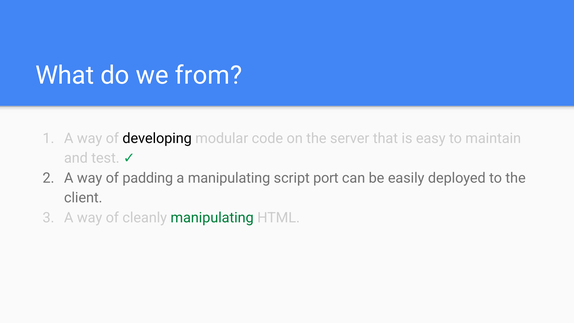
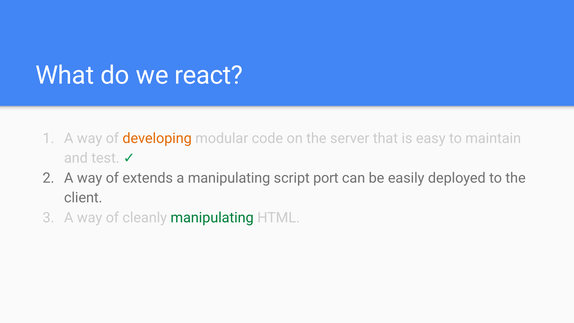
from: from -> react (209, 75)
developing colour: black -> orange (157, 138)
padding: padding -> extends (148, 178)
